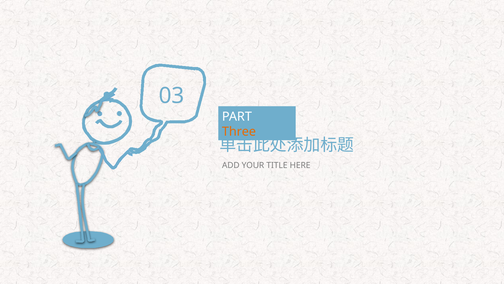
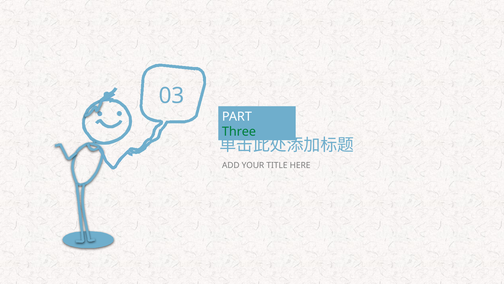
Three colour: orange -> green (239, 131)
